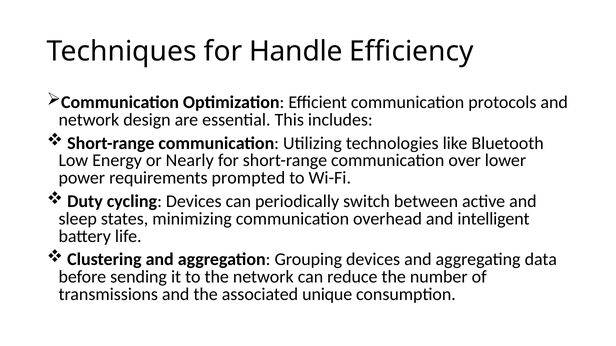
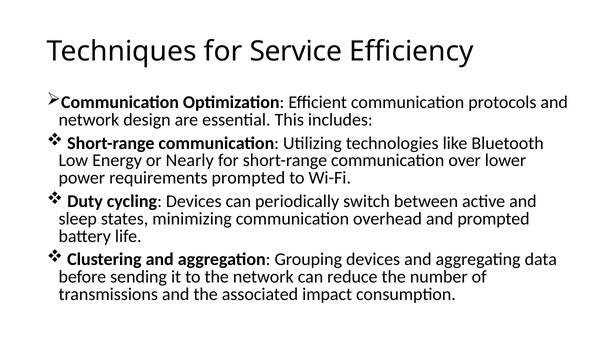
Handle: Handle -> Service (296, 52)
and intelligent: intelligent -> prompted (493, 219)
unique: unique -> impact (327, 295)
